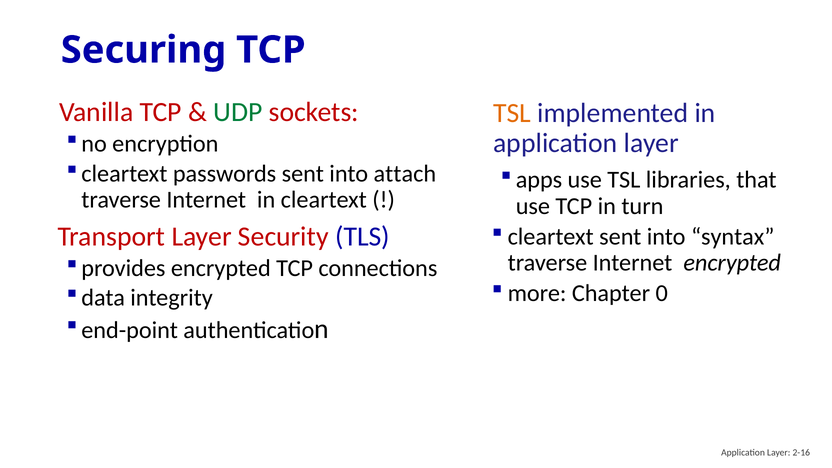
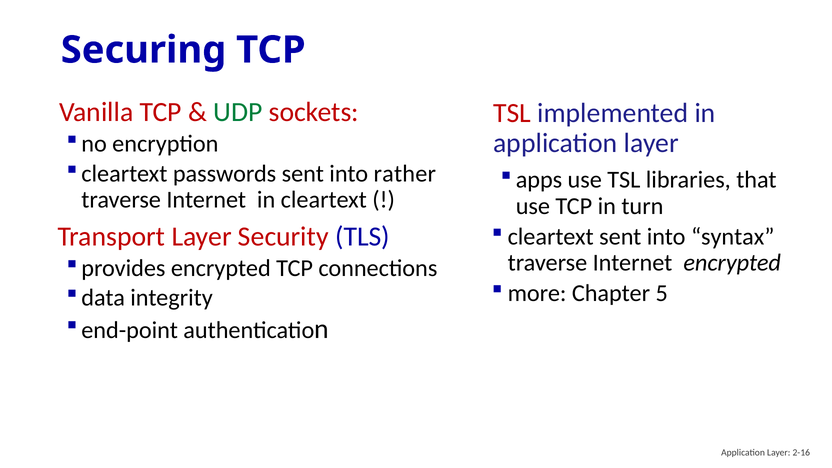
TSL colour: orange -> red (512, 113)
attach: attach -> rather (405, 174)
0: 0 -> 5 (662, 293)
